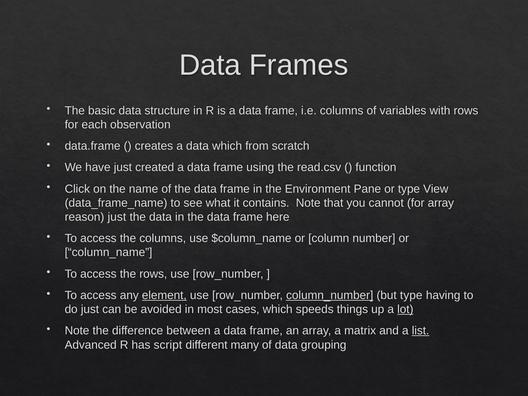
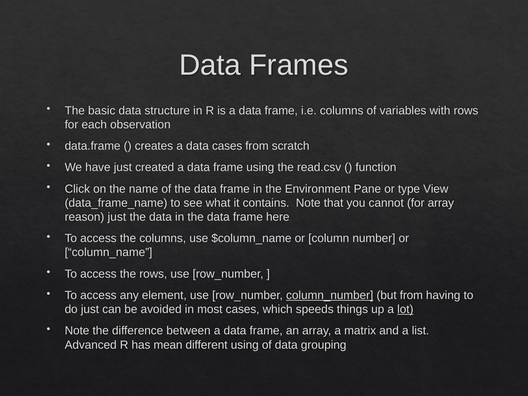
data which: which -> cases (227, 146)
element underline: present -> none (164, 295)
but type: type -> from (411, 295)
list underline: present -> none (421, 331)
script: script -> mean (168, 345)
different many: many -> using (245, 345)
